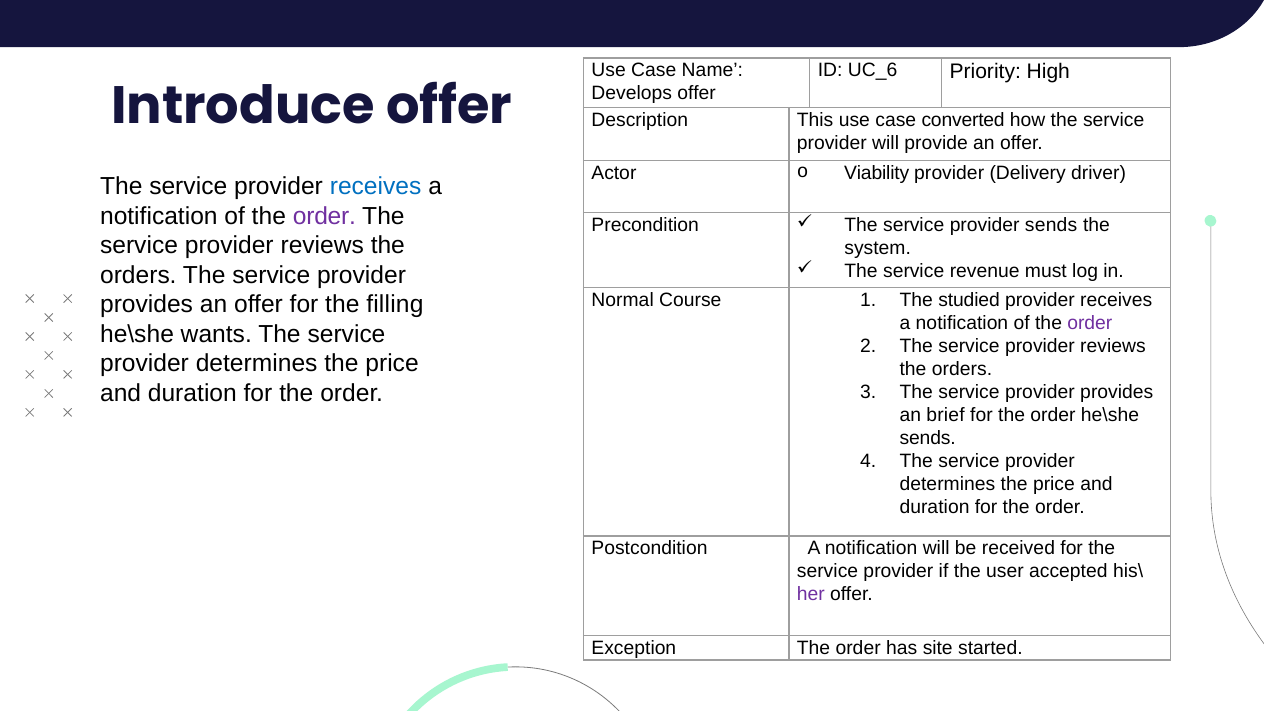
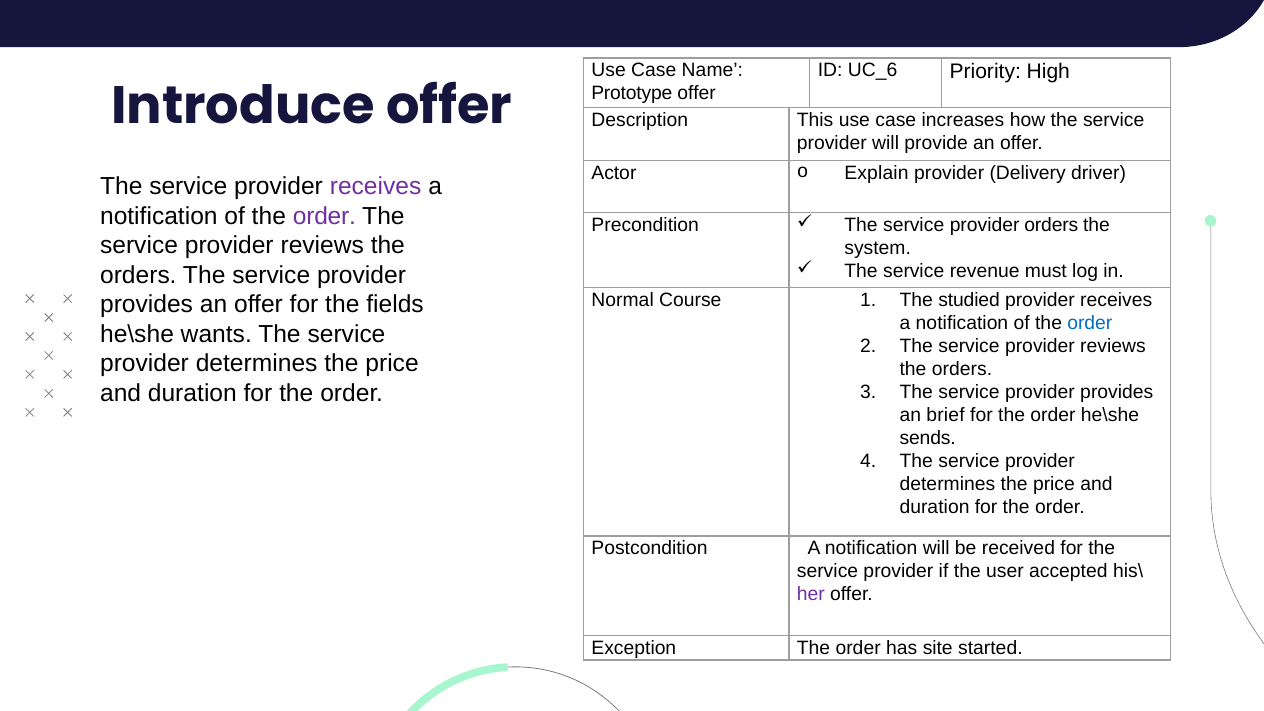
Develops: Develops -> Prototype (632, 94)
converted: converted -> increases (963, 120)
Viability: Viability -> Explain (877, 173)
receives colour: blue -> purple (376, 187)
provider sends: sends -> orders (1051, 225)
filling: filling -> fields (395, 305)
order colour: purple -> blue (1090, 323)
